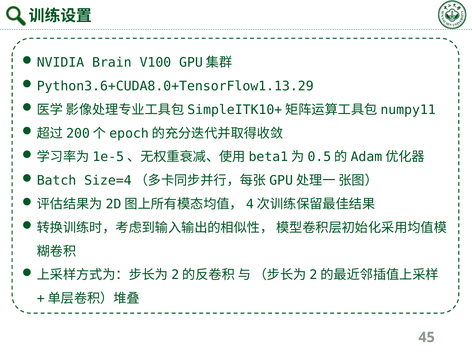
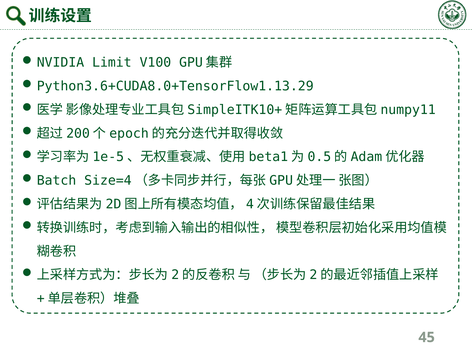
Brain: Brain -> Limit (112, 63)
